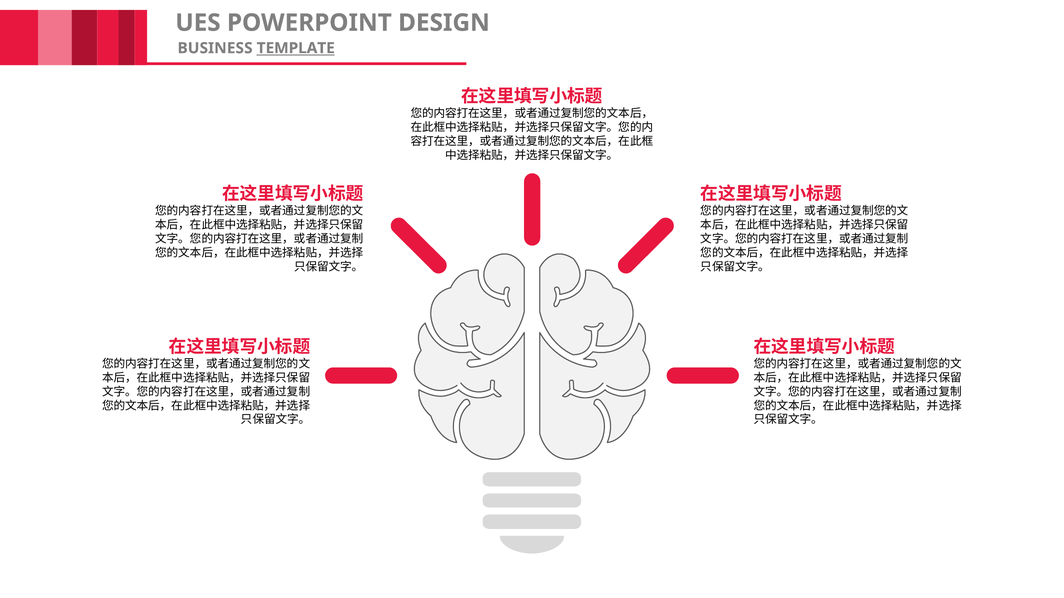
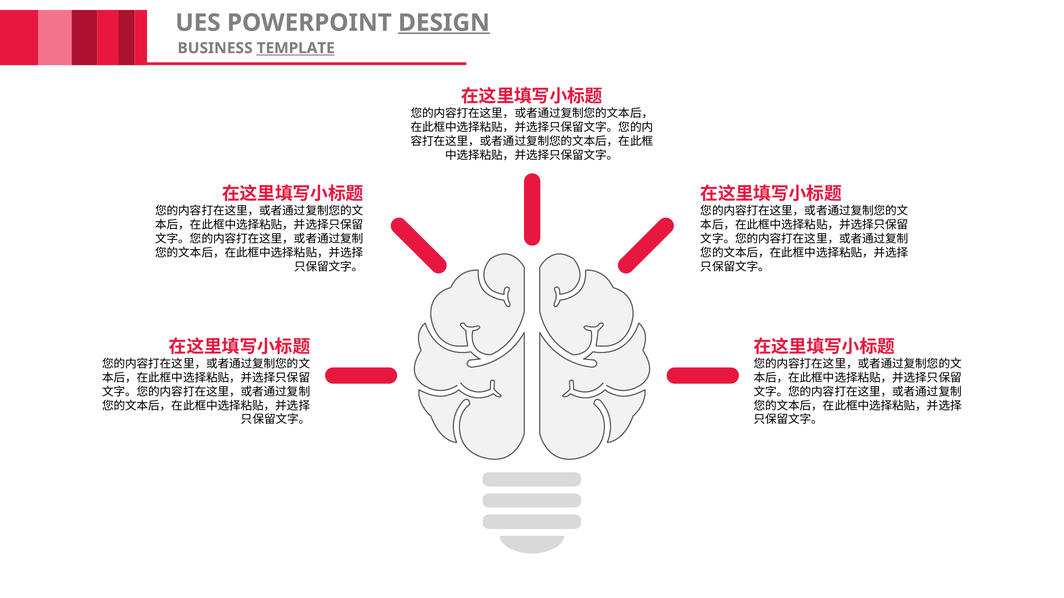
DESIGN underline: none -> present (444, 23)
